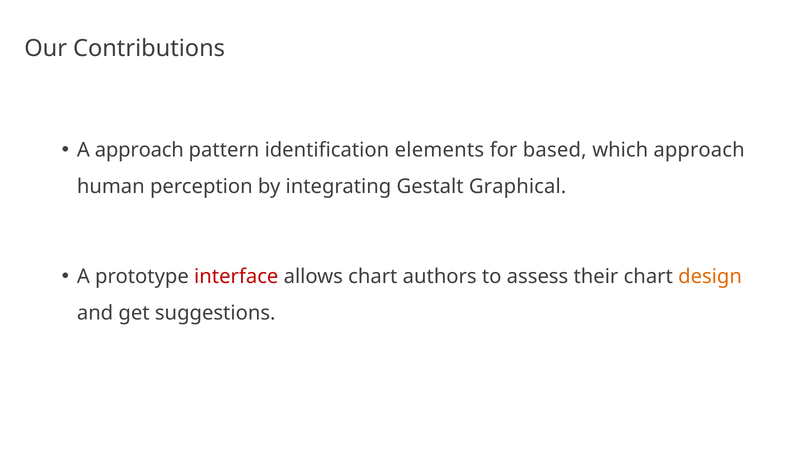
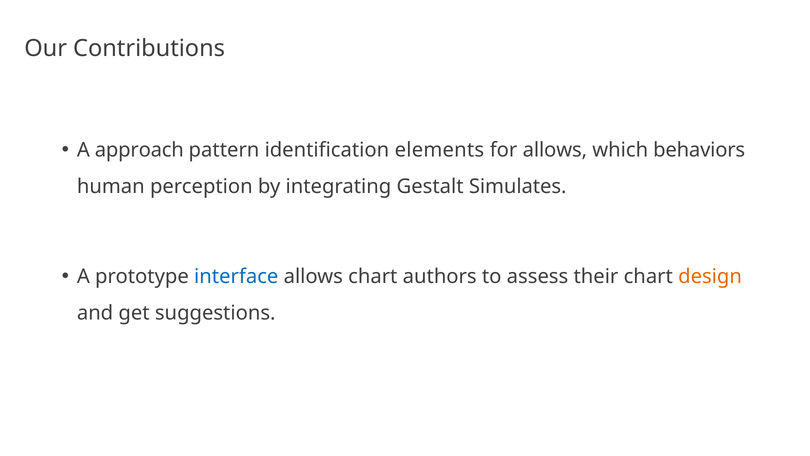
for based: based -> allows (555, 150)
which approach: approach -> behaviors (699, 150)
Graphical: Graphical -> Simulates (518, 186)
interface colour: red -> blue (236, 276)
